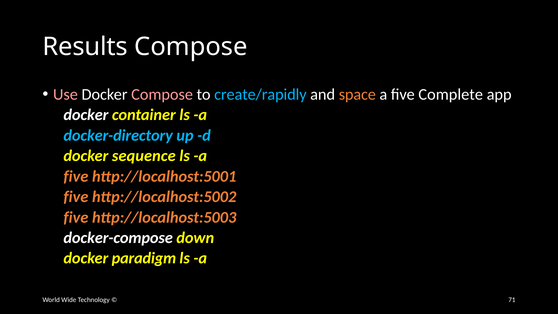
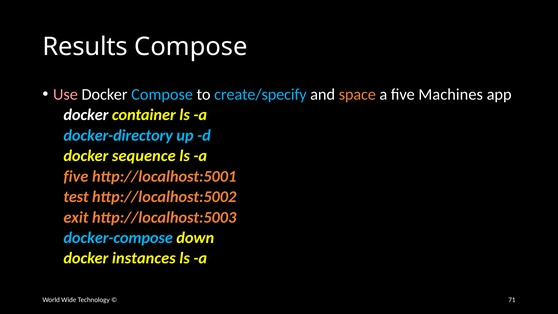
Compose colour: pink -> light blue (162, 94)
create/rapidly: create/rapidly -> create/specify (260, 94)
Complete: Complete -> Machines (451, 94)
five: five -> test (76, 197)
five: five -> exit (76, 217)
docker-compose colour: white -> light blue (118, 238)
paradigm: paradigm -> instances (144, 258)
